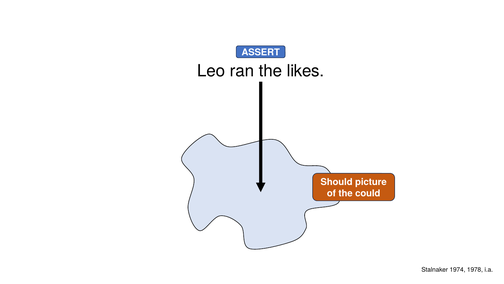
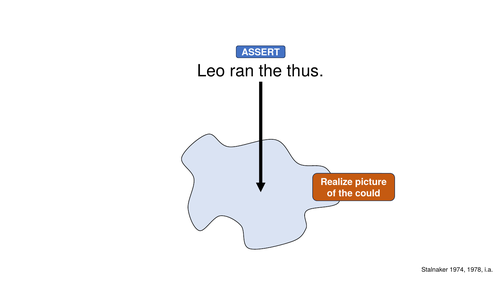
likes: likes -> thus (305, 71)
Should: Should -> Realize (337, 182)
